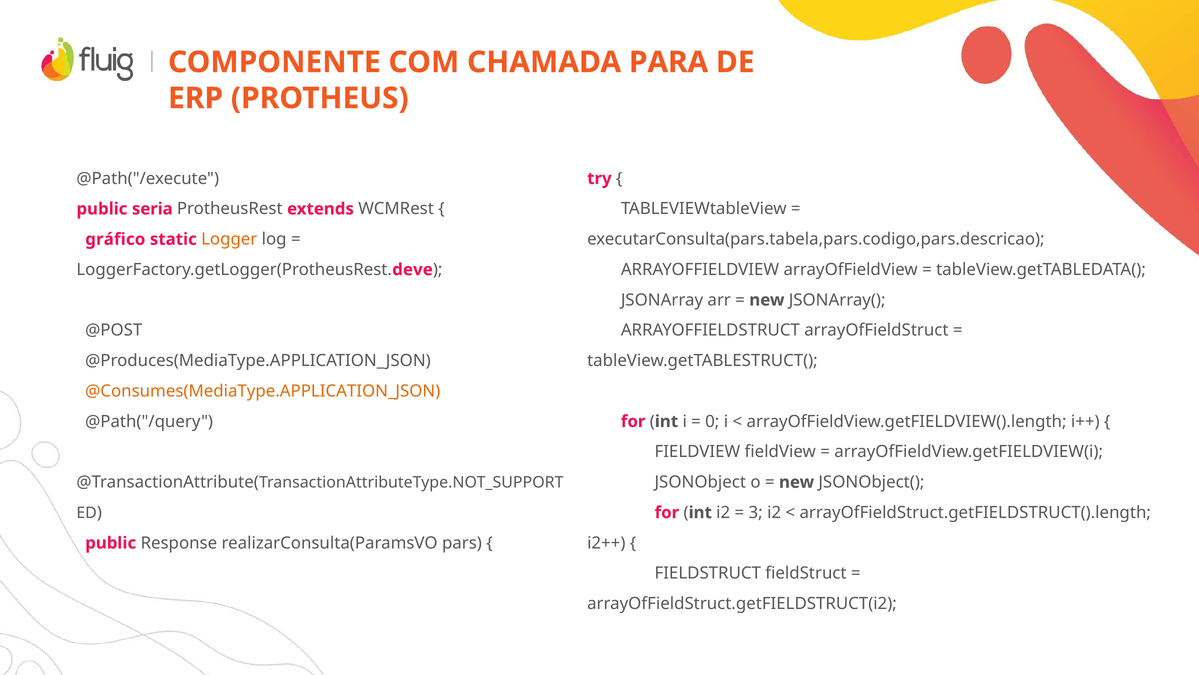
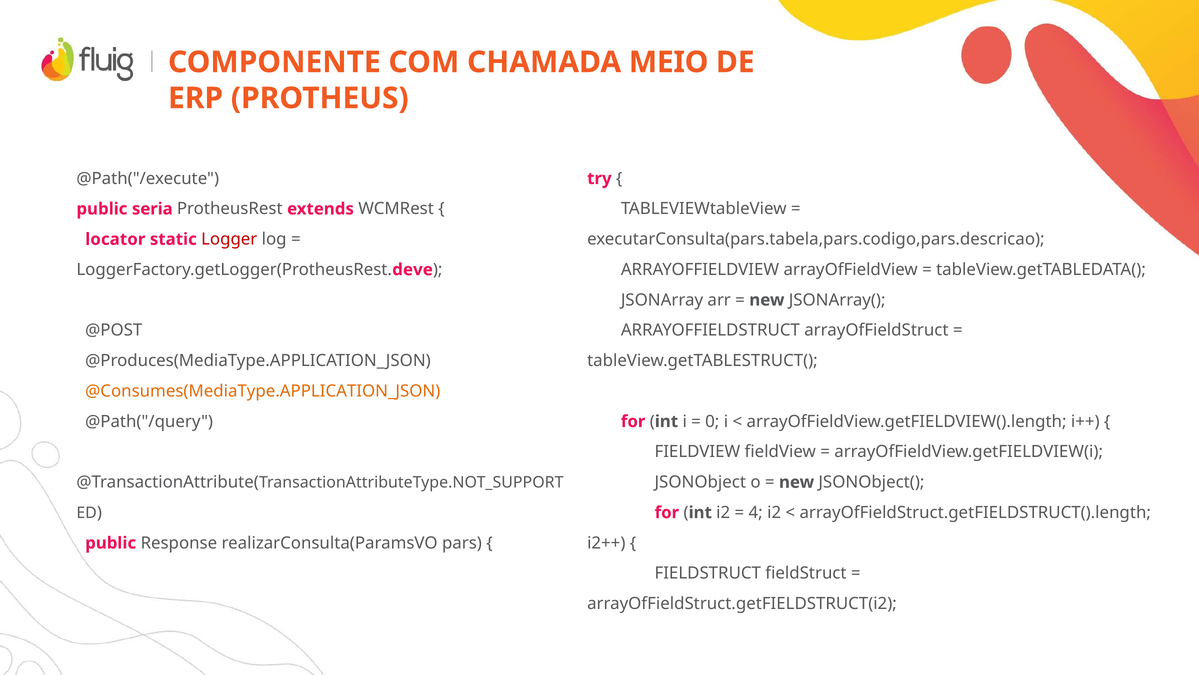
PARA: PARA -> MEIO (669, 62)
gráfico: gráfico -> locator (115, 239)
Logger colour: orange -> red (229, 239)
3: 3 -> 4 (756, 512)
